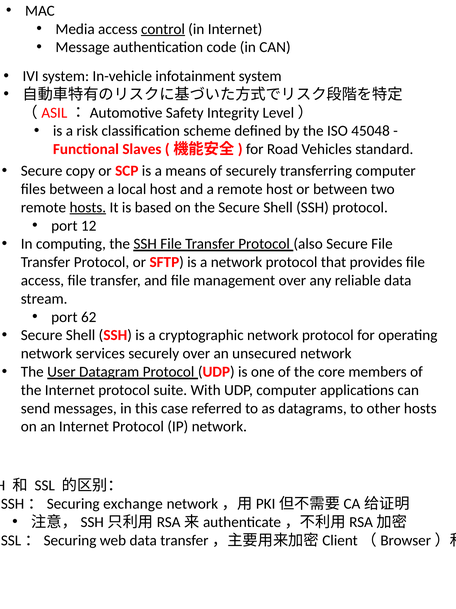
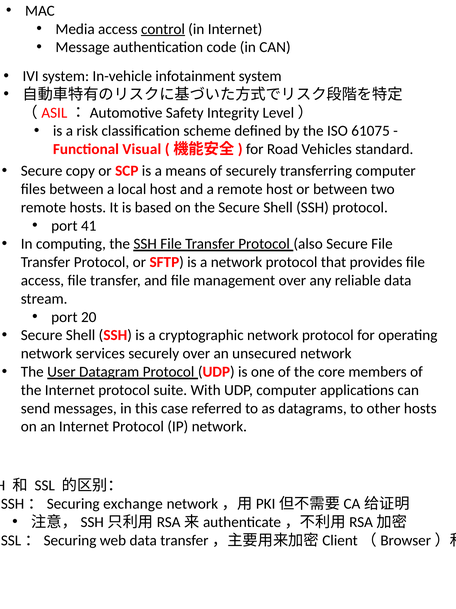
45048: 45048 -> 61075 (371, 131)
Slaves: Slaves -> Visual (142, 149)
hosts underline: present -> none (88, 207)
12: 12 -> 41 (89, 225)
62: 62 -> 20 (89, 316)
